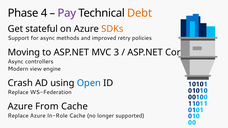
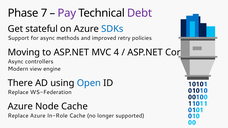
4: 4 -> 7 (44, 13)
Debt colour: orange -> purple (140, 13)
SDKs colour: orange -> blue (112, 29)
3: 3 -> 4 (116, 52)
Crash: Crash -> There (20, 83)
From: From -> Node (47, 107)
